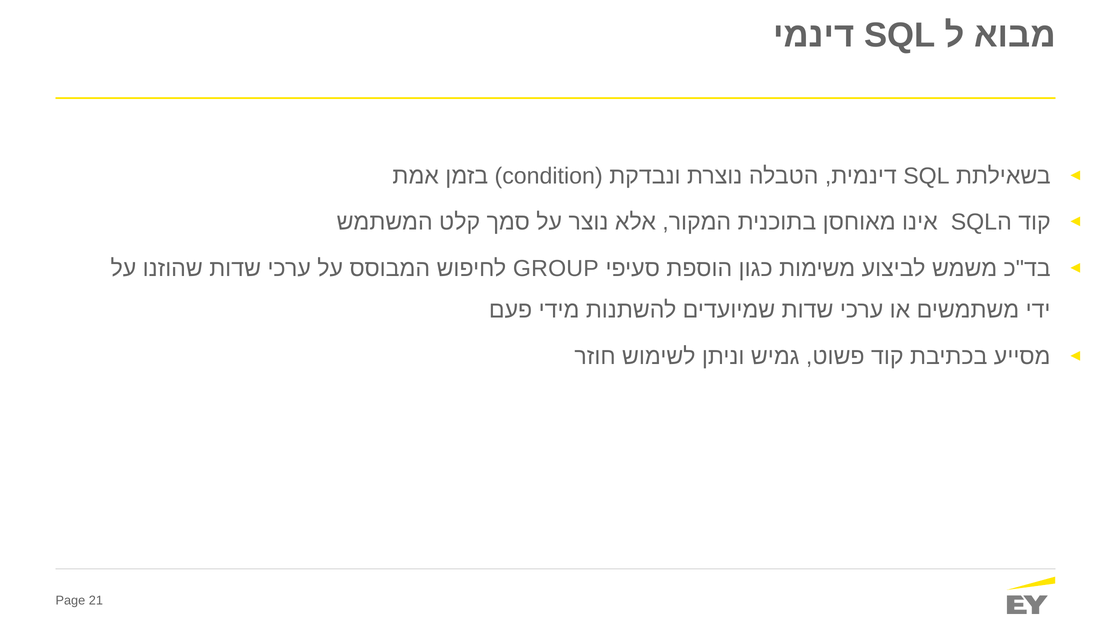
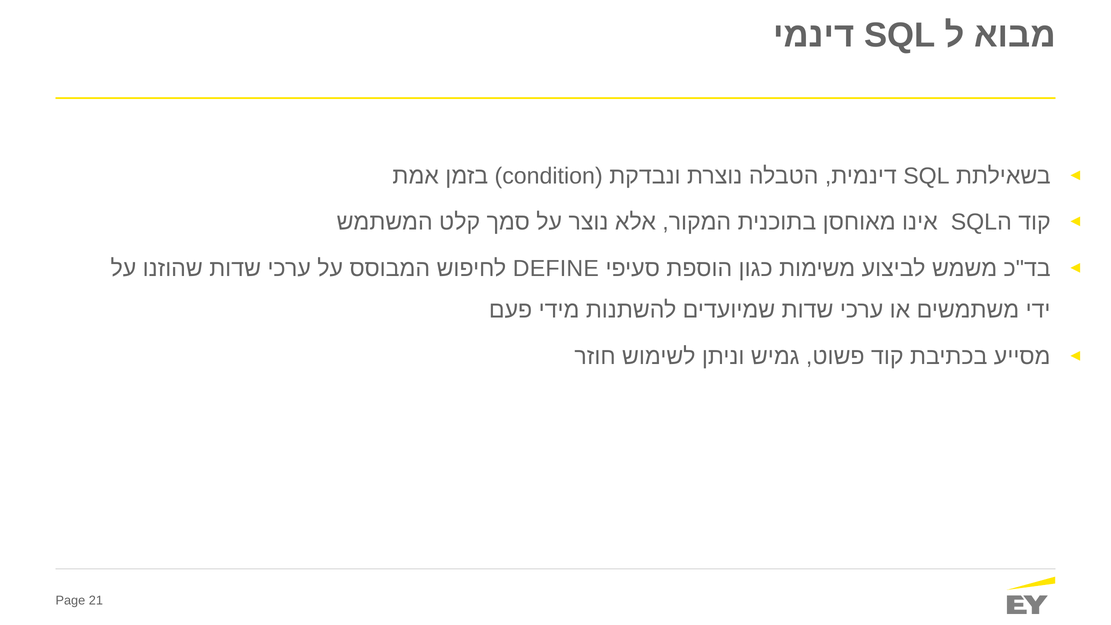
GROUP: GROUP -> DEFINE (556, 268)
